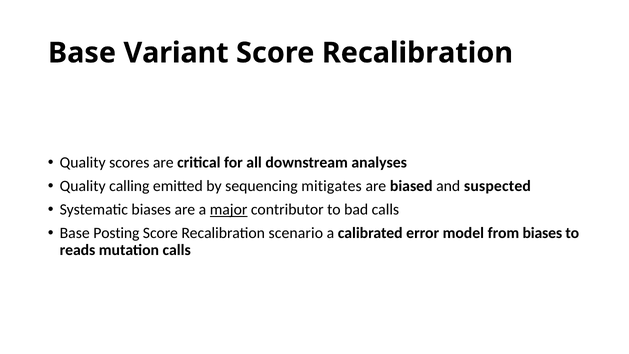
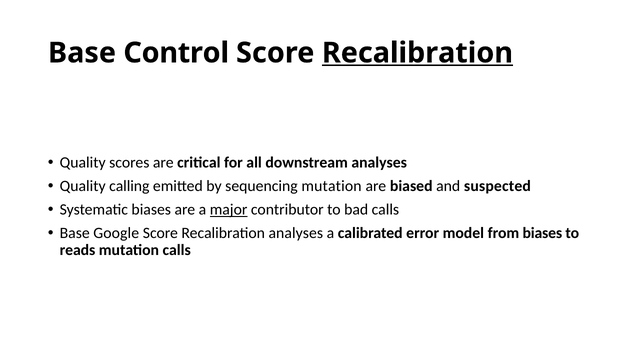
Variant: Variant -> Control (176, 53)
Recalibration underline: none -> present (417, 53)
sequencing mitigates: mitigates -> mutation (332, 186)
Posting: Posting -> Google (116, 233)
Recalibration scenario: scenario -> analyses (296, 233)
